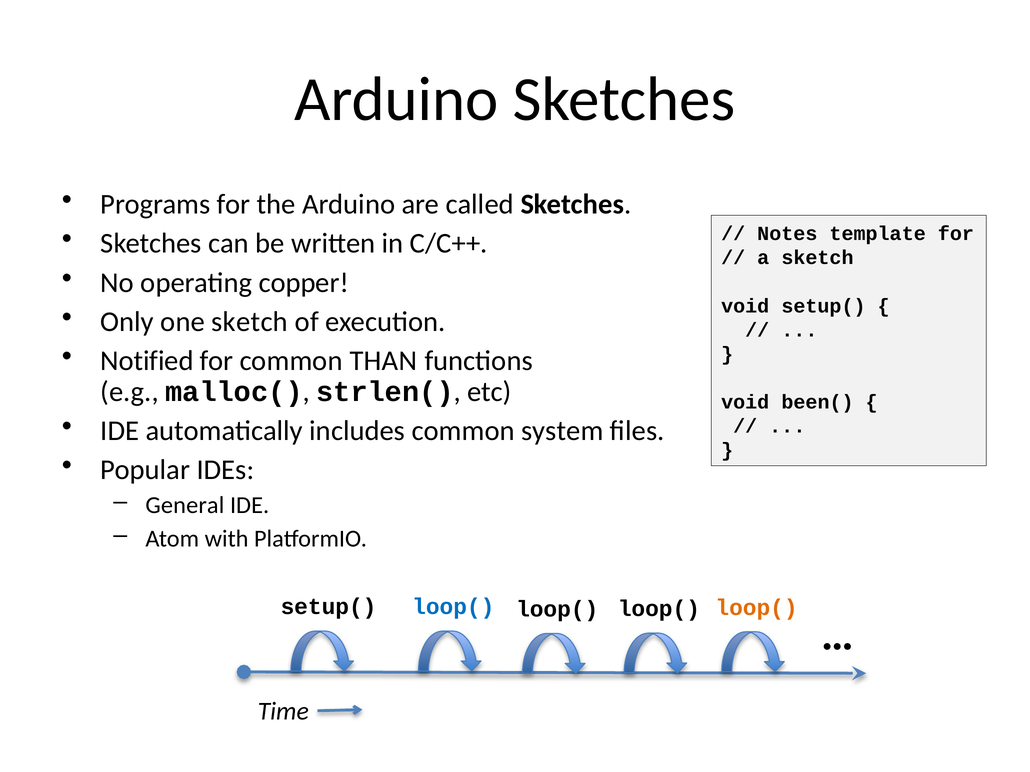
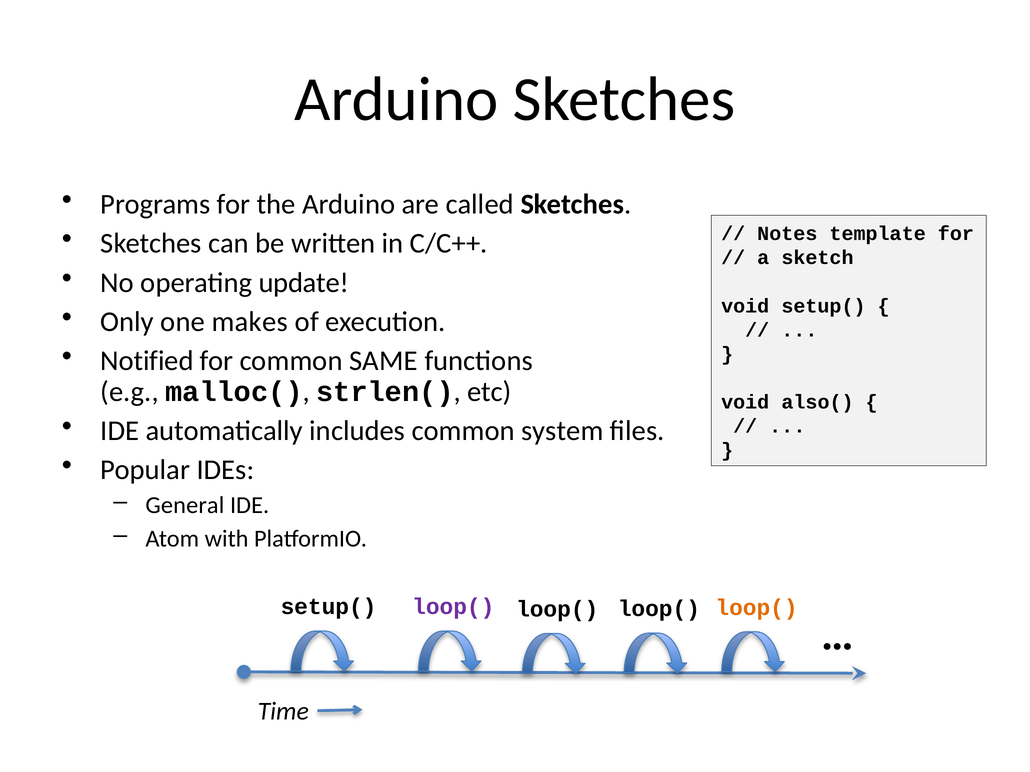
copper: copper -> update (304, 283)
one sketch: sketch -> makes (250, 322)
THAN: THAN -> SAME (383, 361)
been(: been( -> also( (817, 402)
loop( colour: blue -> purple (453, 607)
